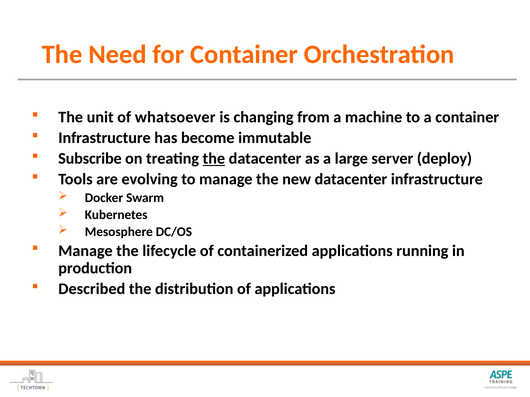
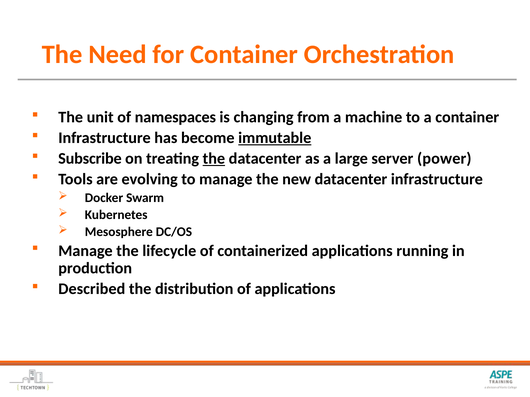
whatsoever: whatsoever -> namespaces (175, 117)
immutable underline: none -> present (275, 138)
deploy: deploy -> power (444, 159)
